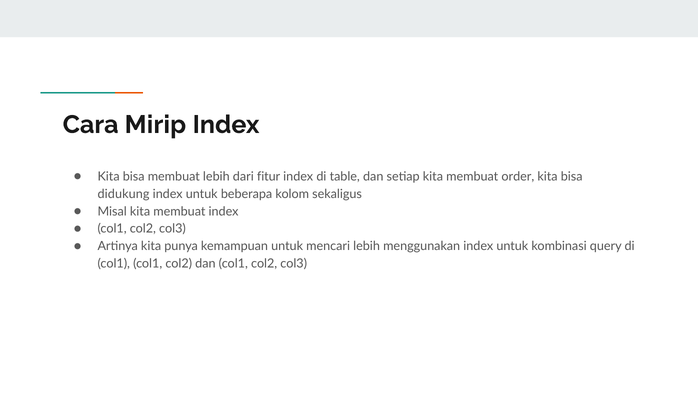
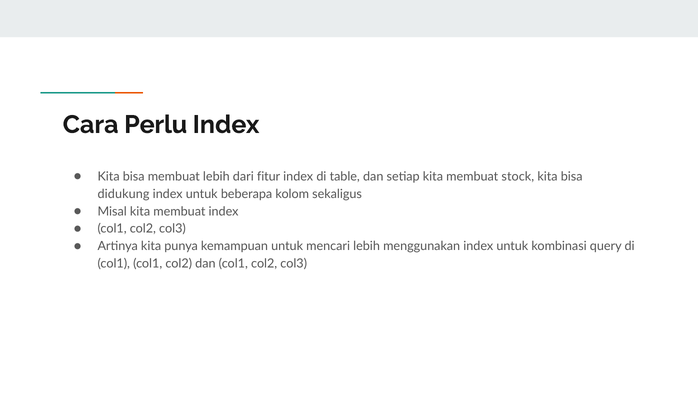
Mirip: Mirip -> Perlu (156, 125)
order: order -> stock (518, 176)
